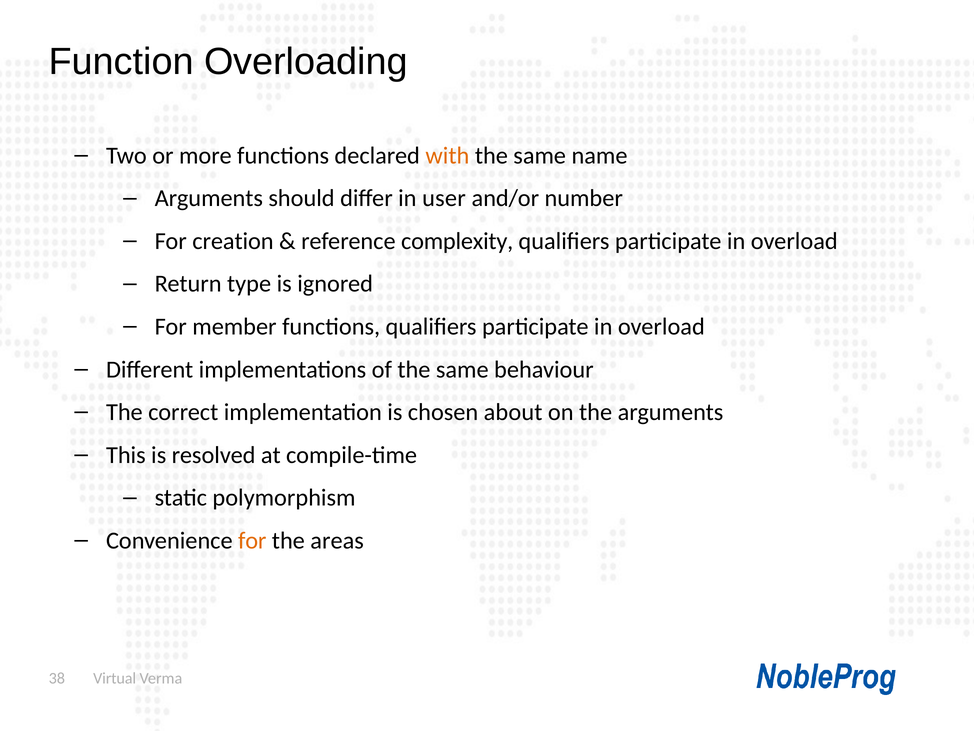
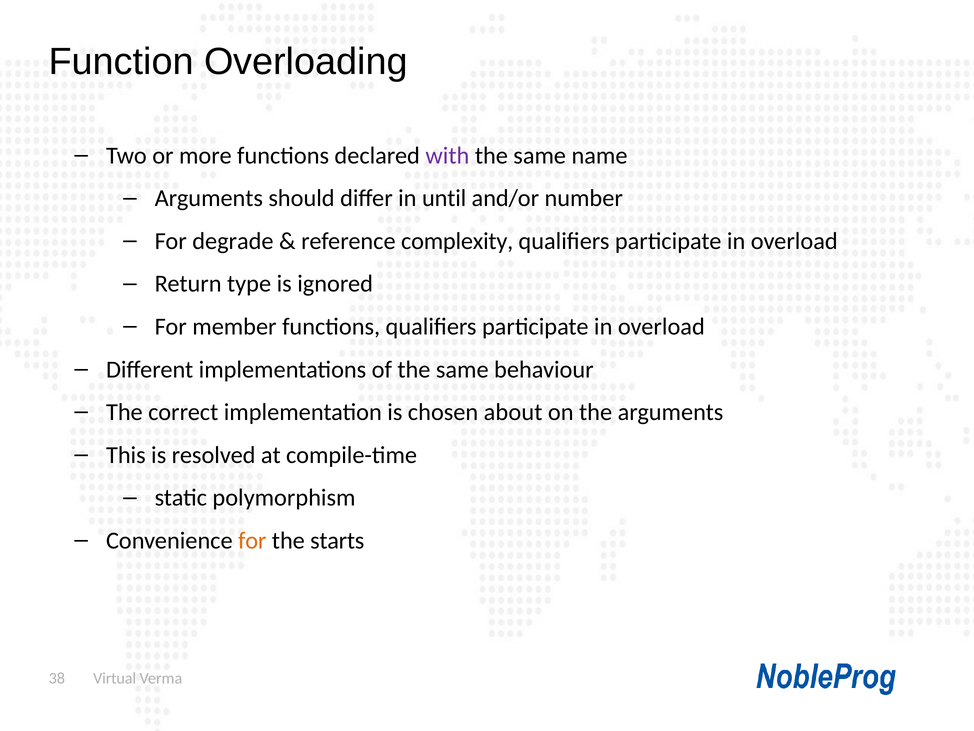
with colour: orange -> purple (447, 155)
user: user -> until (444, 198)
creation: creation -> degrade (233, 241)
areas: areas -> starts (337, 540)
